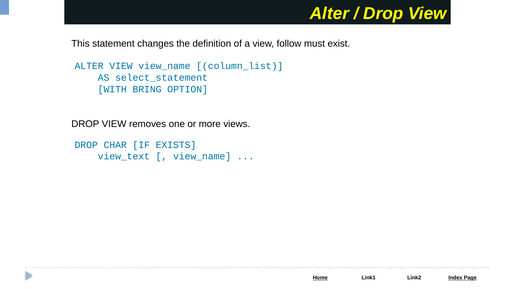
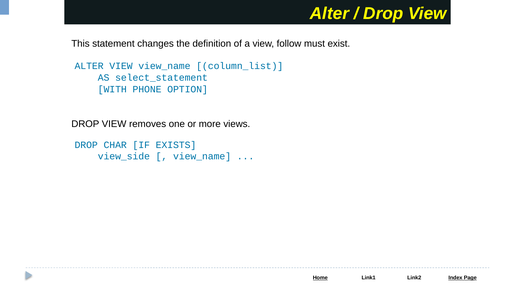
BRING: BRING -> PHONE (147, 89)
view_text: view_text -> view_side (124, 157)
